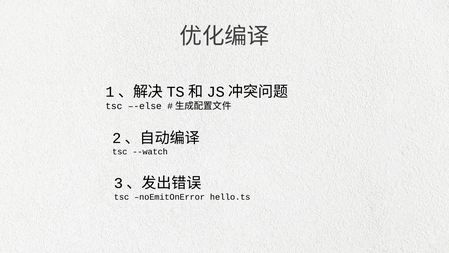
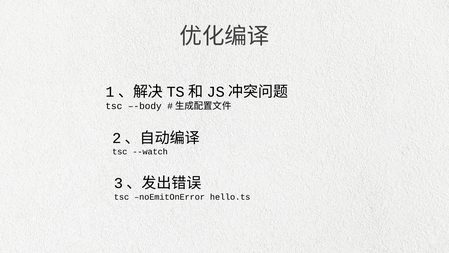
–-else: –-else -> –-body (145, 106)
